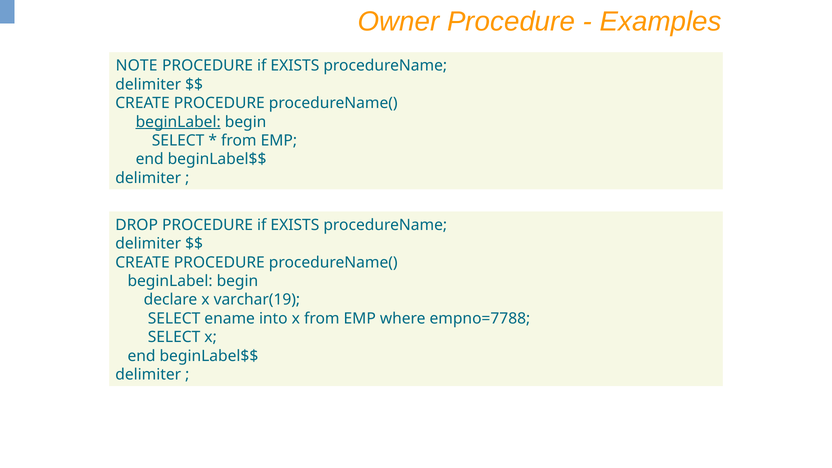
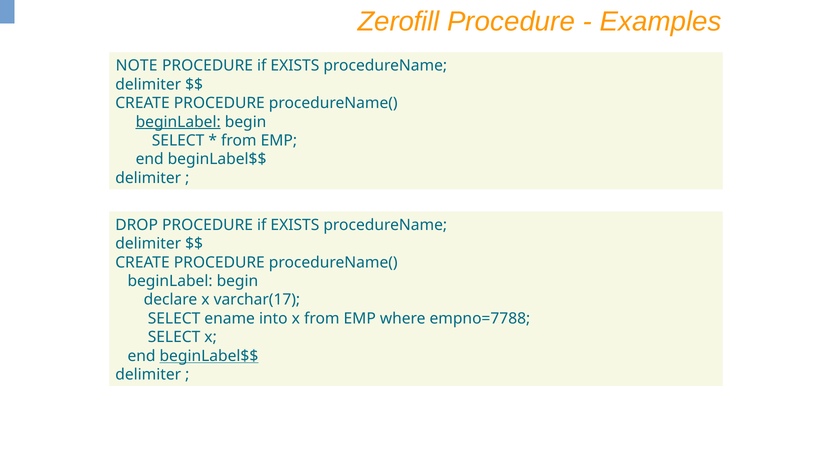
Owner: Owner -> Zerofill (399, 22)
varchar(19: varchar(19 -> varchar(17 (257, 300)
beginLabel$$ underline: none -> present (209, 356)
